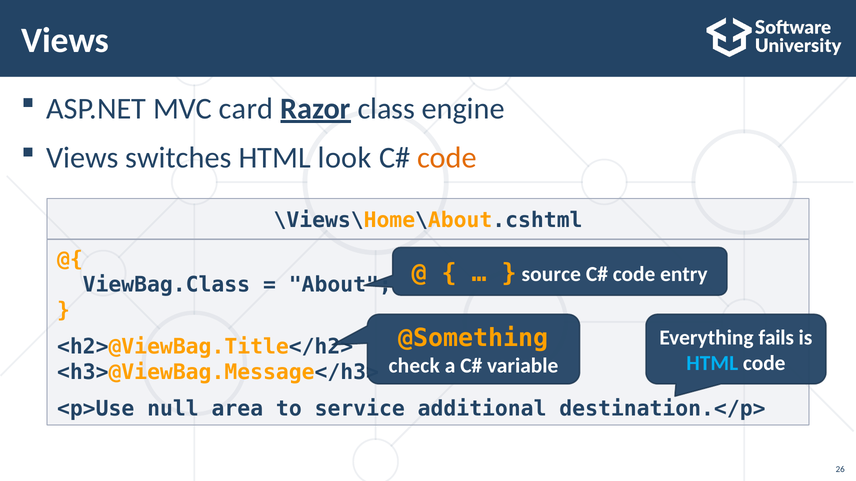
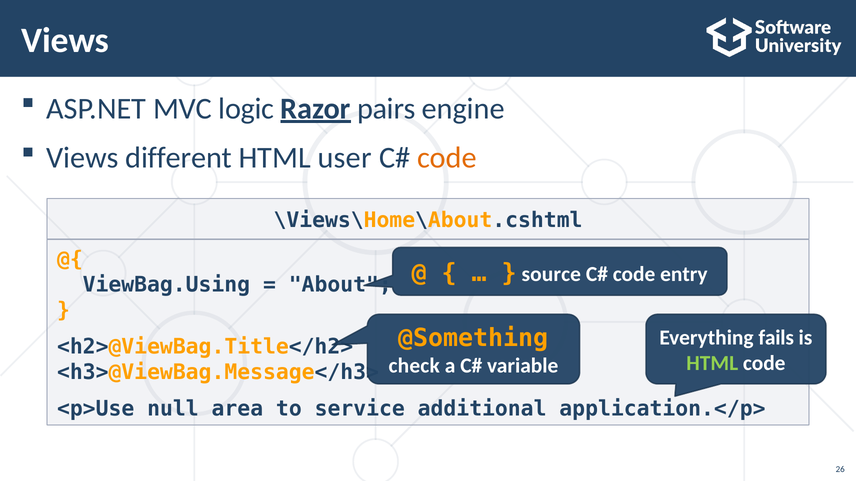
card: card -> logic (246, 109)
class: class -> pairs (386, 109)
switches: switches -> different (179, 158)
look: look -> user (345, 158)
ViewBag.Class: ViewBag.Class -> ViewBag.Using (166, 285)
HTML colour: light blue -> light green (712, 364)
destination.</p>: destination.</p> -> application.</p> (662, 409)
